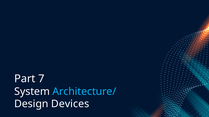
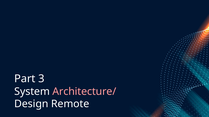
7: 7 -> 3 (41, 79)
Architecture/ colour: light blue -> pink (84, 92)
Devices: Devices -> Remote (70, 104)
